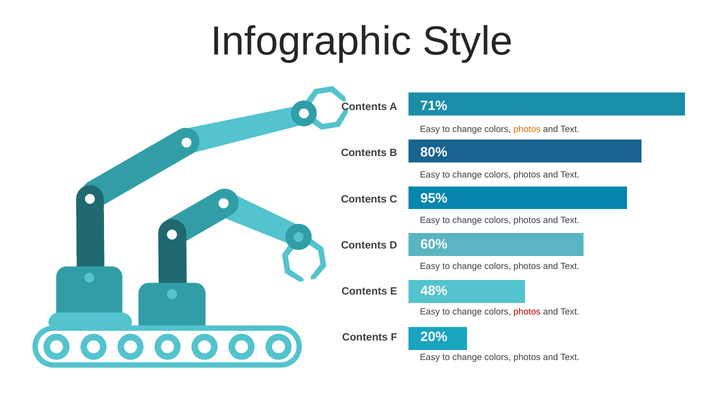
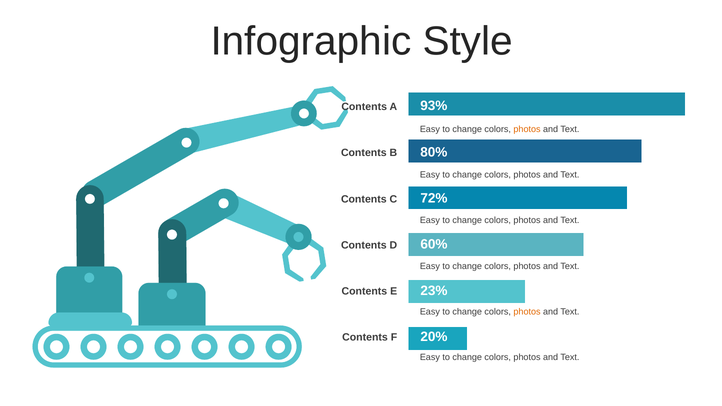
71%: 71% -> 93% (434, 106)
95%: 95% -> 72% (434, 198)
48%: 48% -> 23% (434, 291)
photos colour: red -> orange (527, 312)
